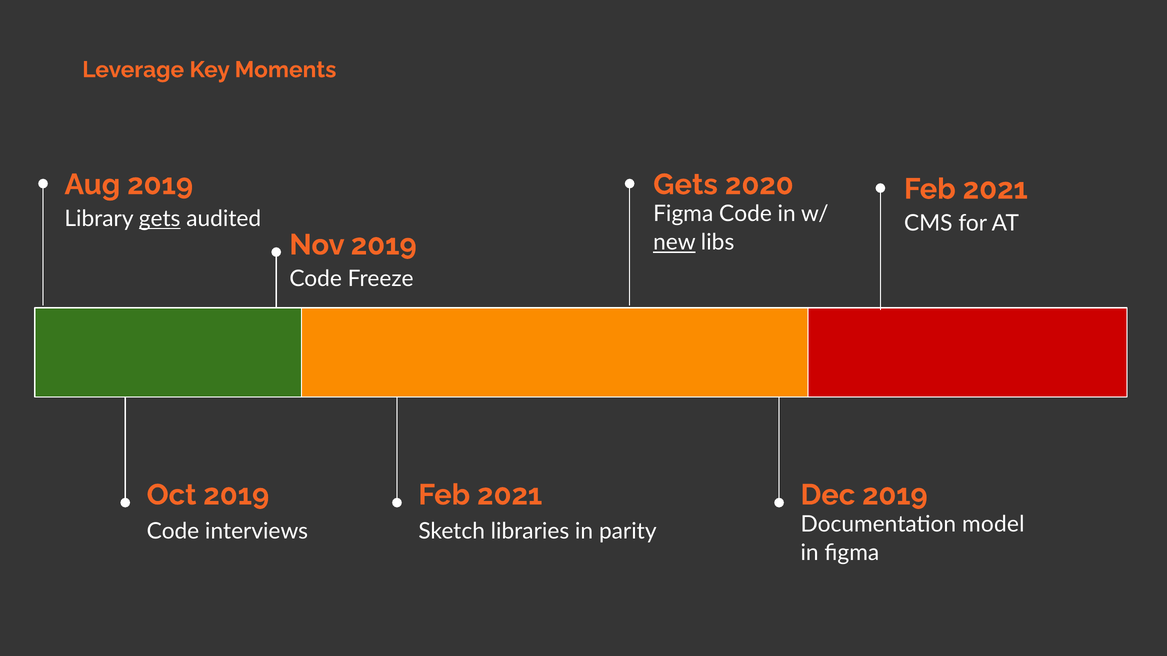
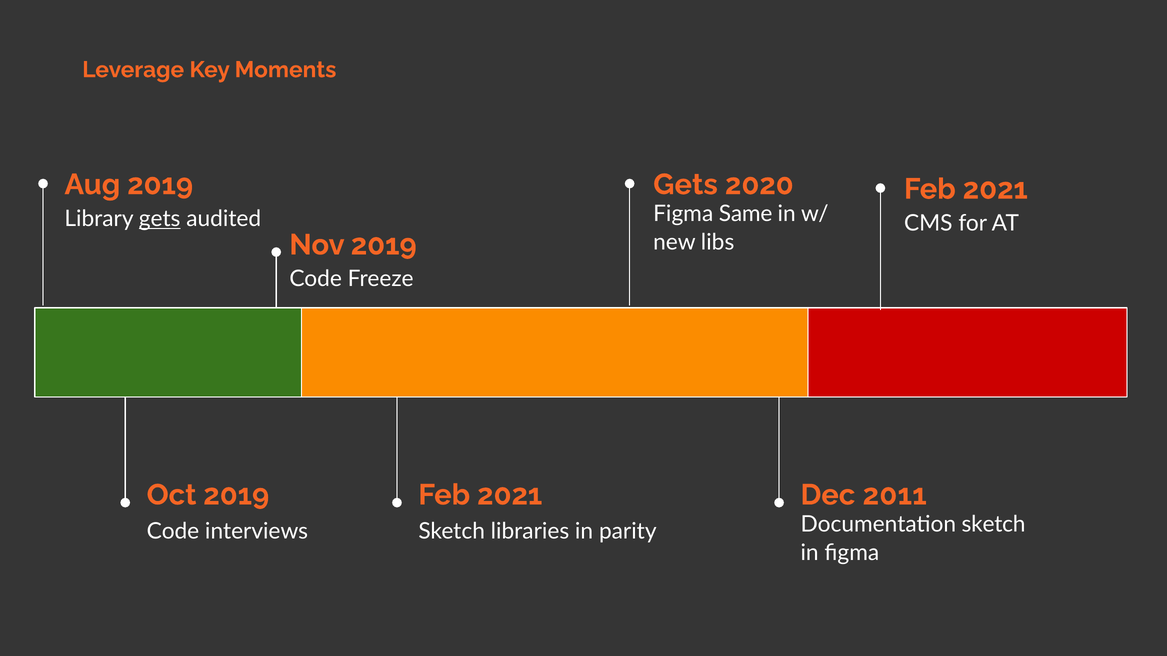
Figma Code: Code -> Same (746, 214)
new underline: present -> none (674, 243)
Dec 2019: 2019 -> 2011 (895, 495)
Documentation model: model -> sketch (994, 525)
